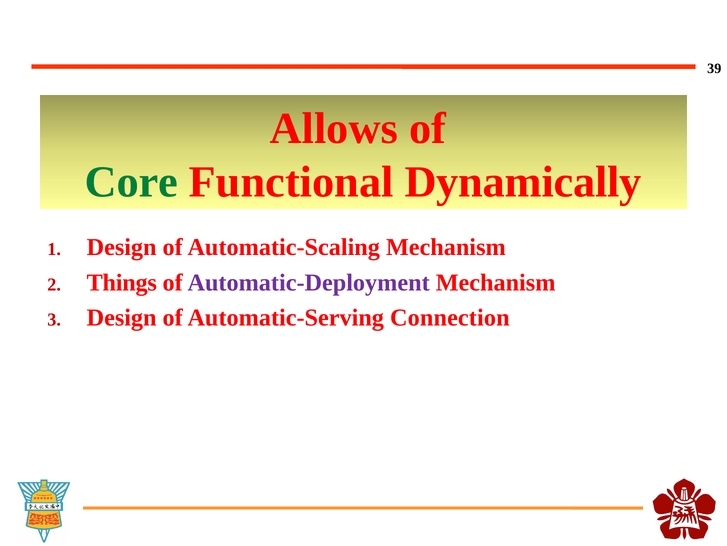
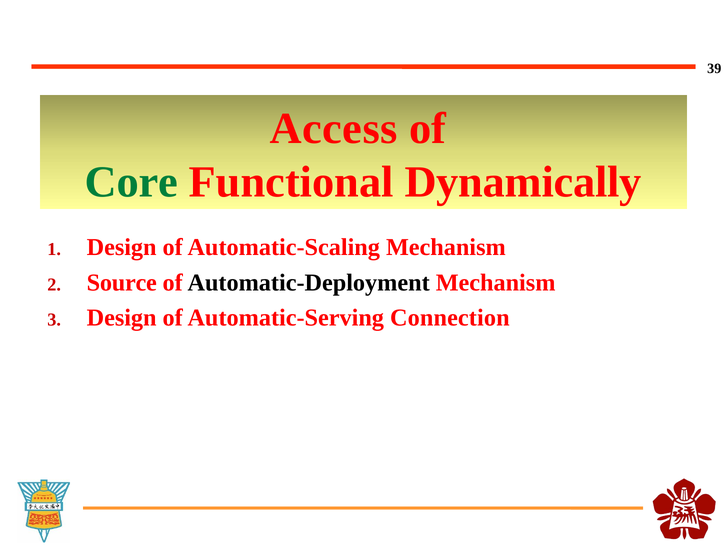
Allows: Allows -> Access (334, 128)
Things: Things -> Source (122, 282)
Automatic-Deployment colour: purple -> black (309, 282)
